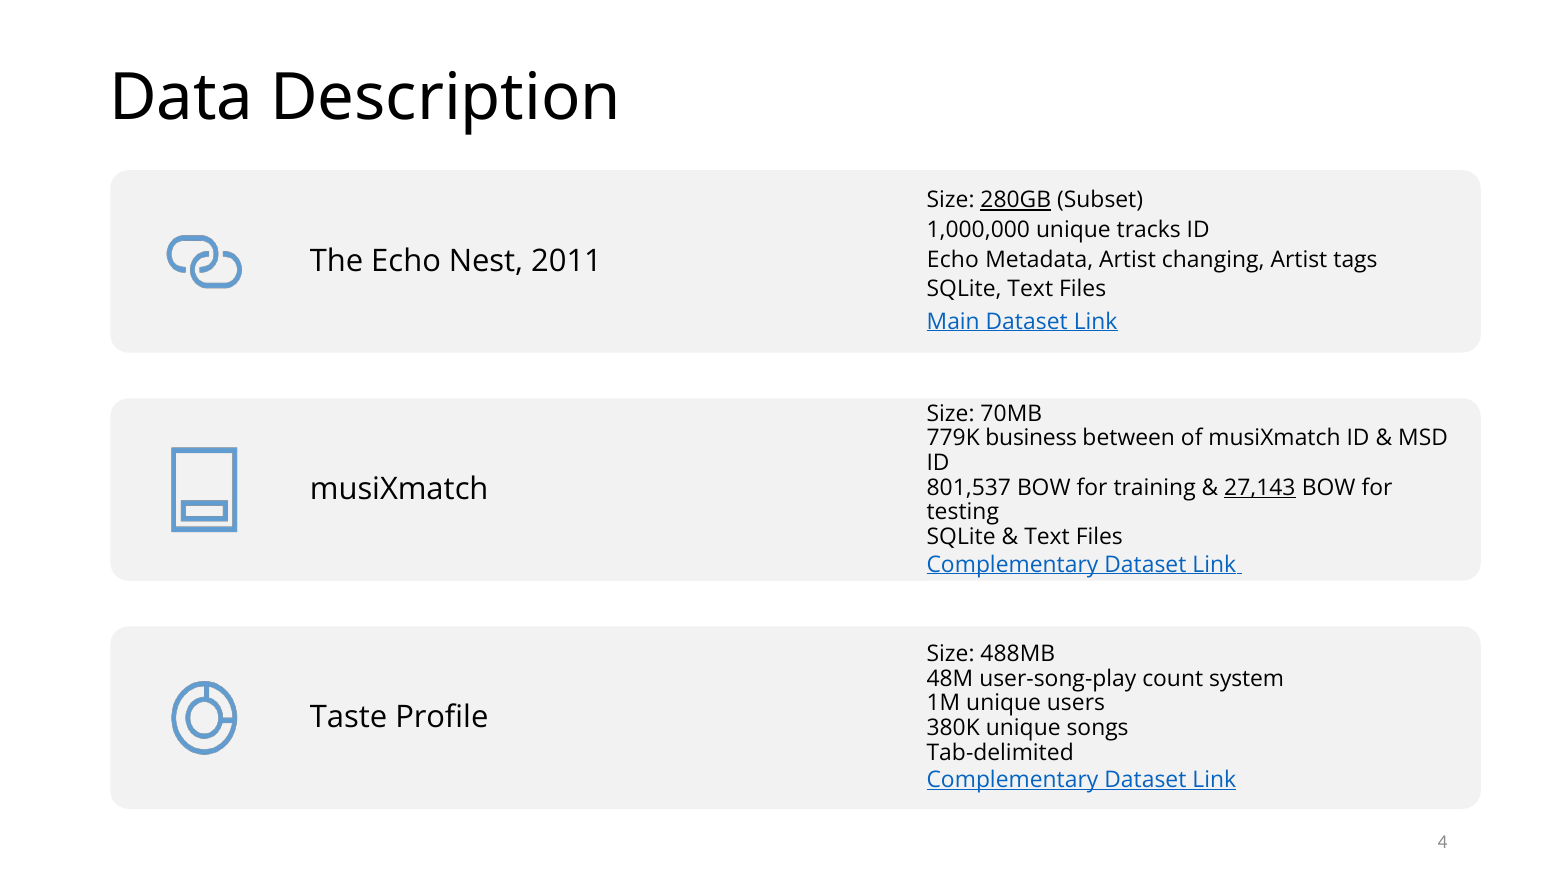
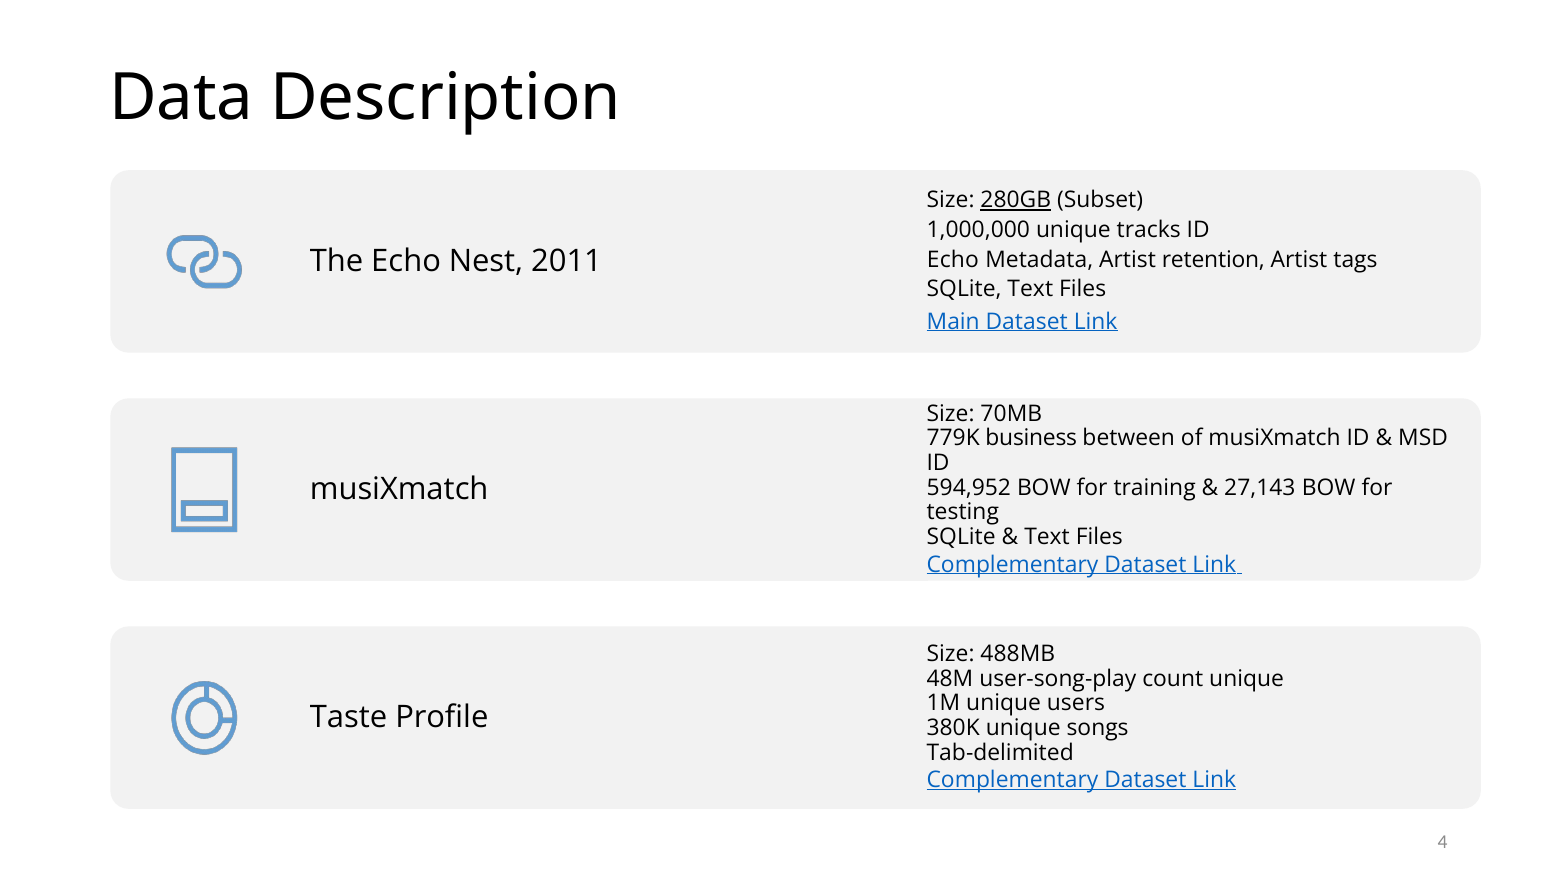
changing: changing -> retention (1213, 259)
801,537: 801,537 -> 594,952 (969, 487)
27,143 underline: present -> none (1260, 487)
count system: system -> unique (1247, 678)
